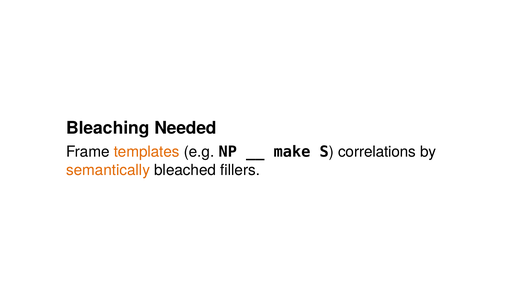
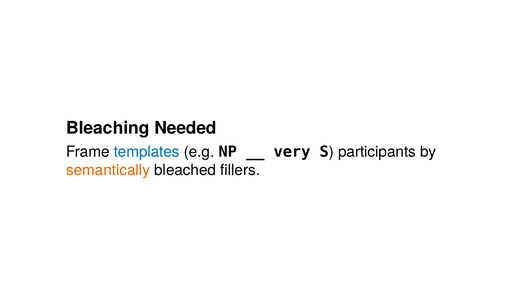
templates colour: orange -> blue (147, 152)
make: make -> very (292, 152)
correlations: correlations -> participants (377, 152)
